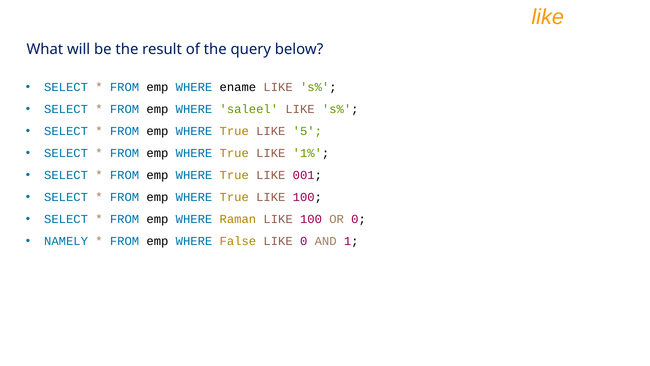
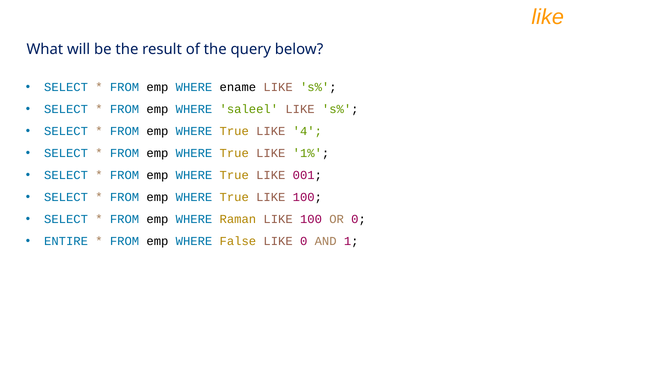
5: 5 -> 4 (307, 131)
NAMELY: NAMELY -> ENTIRE (66, 241)
